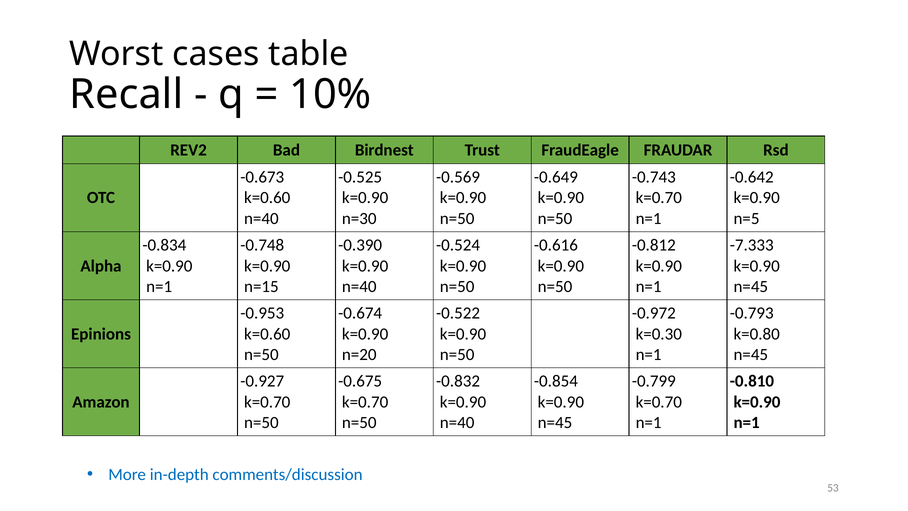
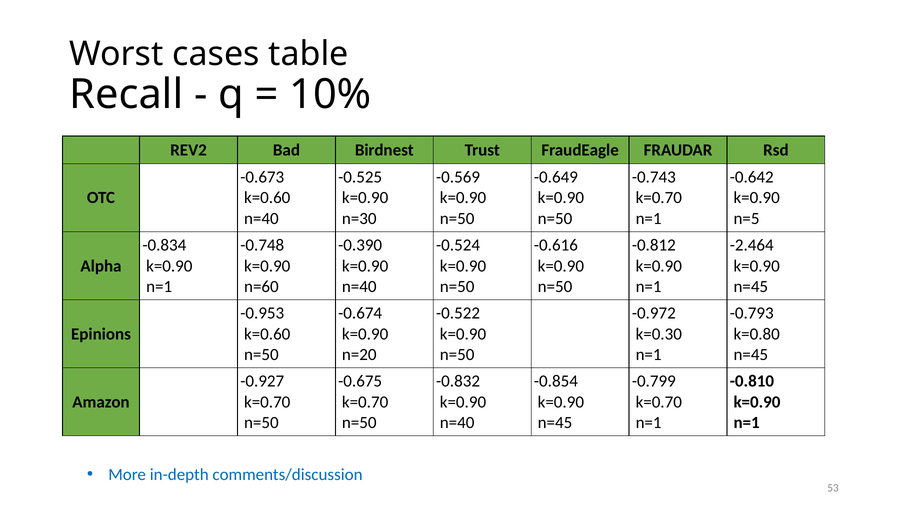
-7.333: -7.333 -> -2.464 (752, 245)
n=15: n=15 -> n=60 (261, 287)
